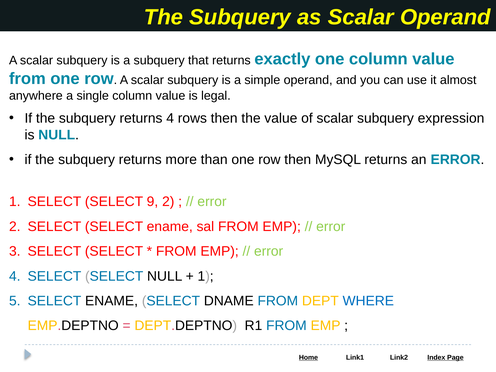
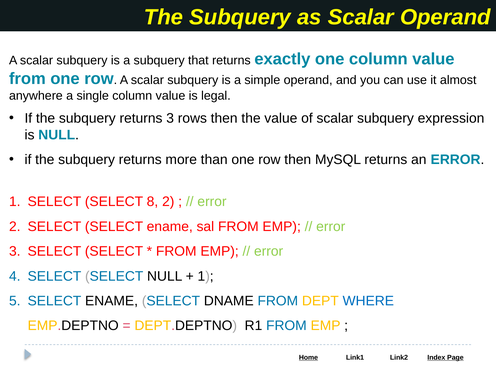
returns 4: 4 -> 3 (170, 118)
9: 9 -> 8 (152, 202)
